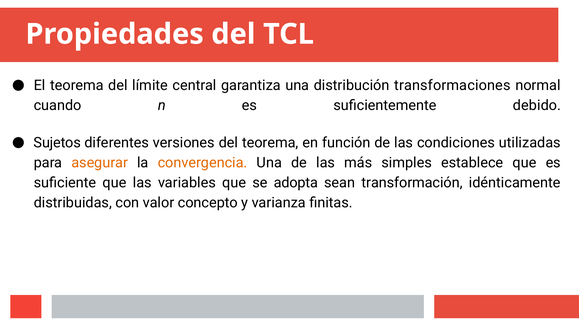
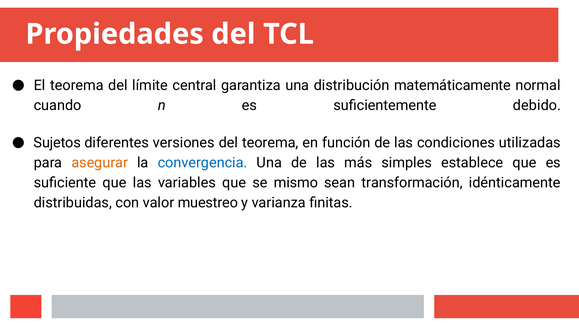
transformaciones: transformaciones -> matemáticamente (452, 85)
convergencia colour: orange -> blue (203, 162)
adopta: adopta -> mismo (296, 182)
concepto: concepto -> muestreo (208, 202)
